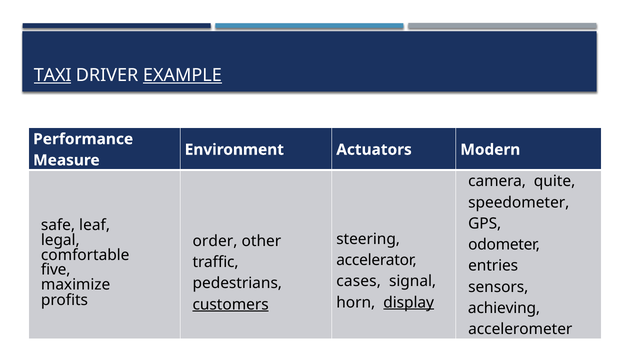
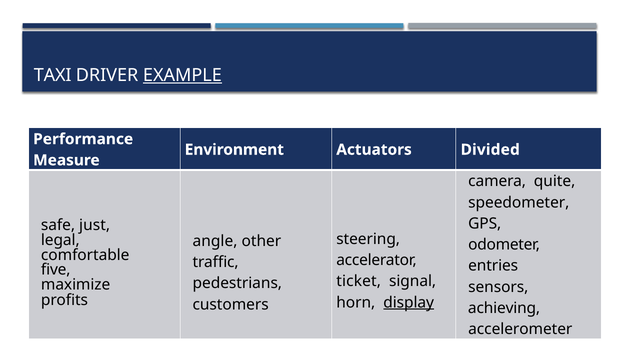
TAXI underline: present -> none (53, 75)
Modern: Modern -> Divided (490, 150)
leaf: leaf -> just (95, 225)
order: order -> angle (215, 241)
cases: cases -> ticket (359, 282)
customers underline: present -> none (231, 305)
